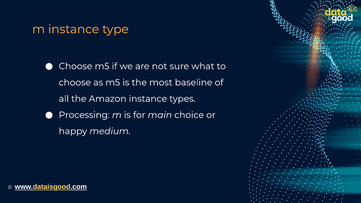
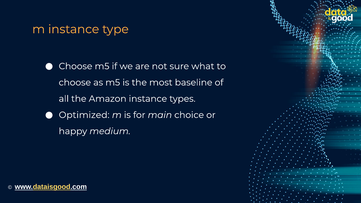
Processing: Processing -> Optimized (84, 115)
